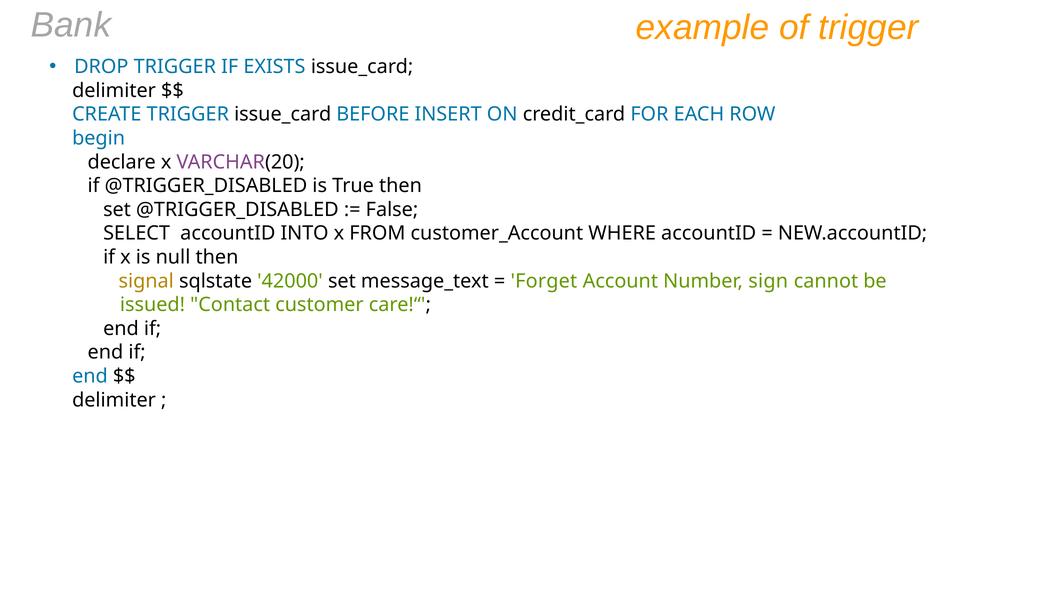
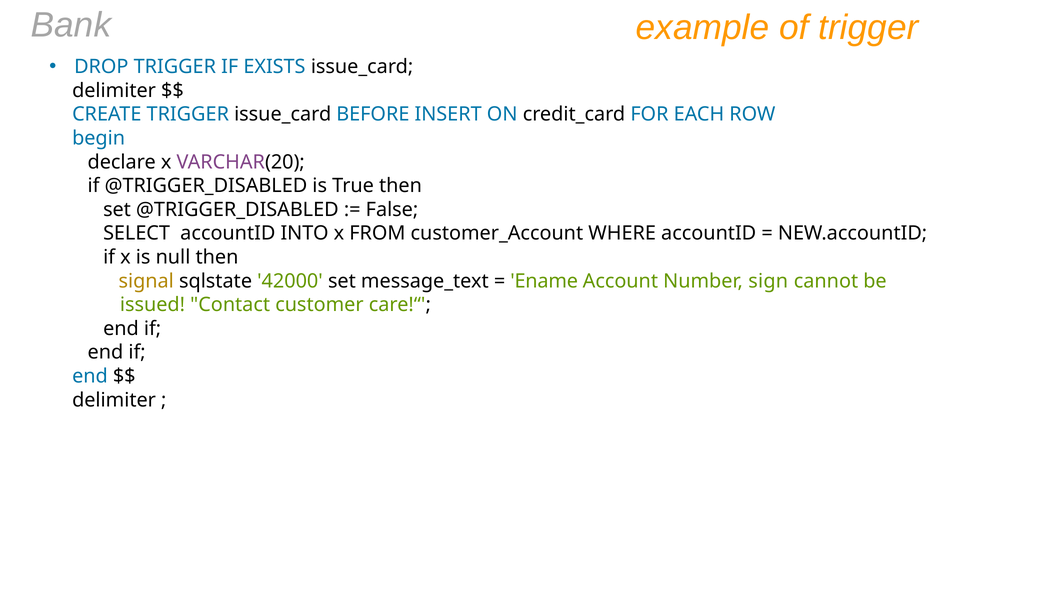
Forget: Forget -> Ename (544, 281)
